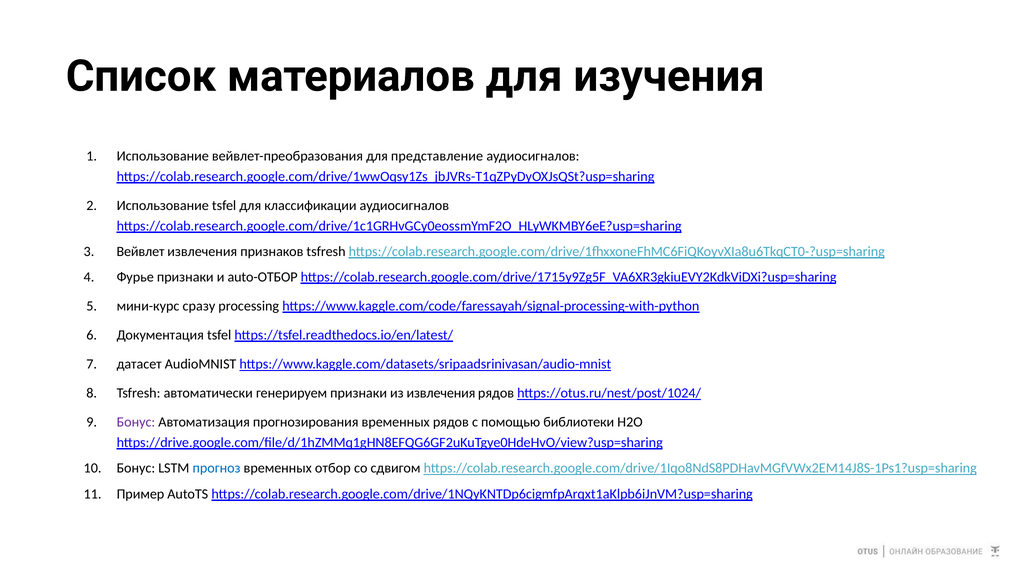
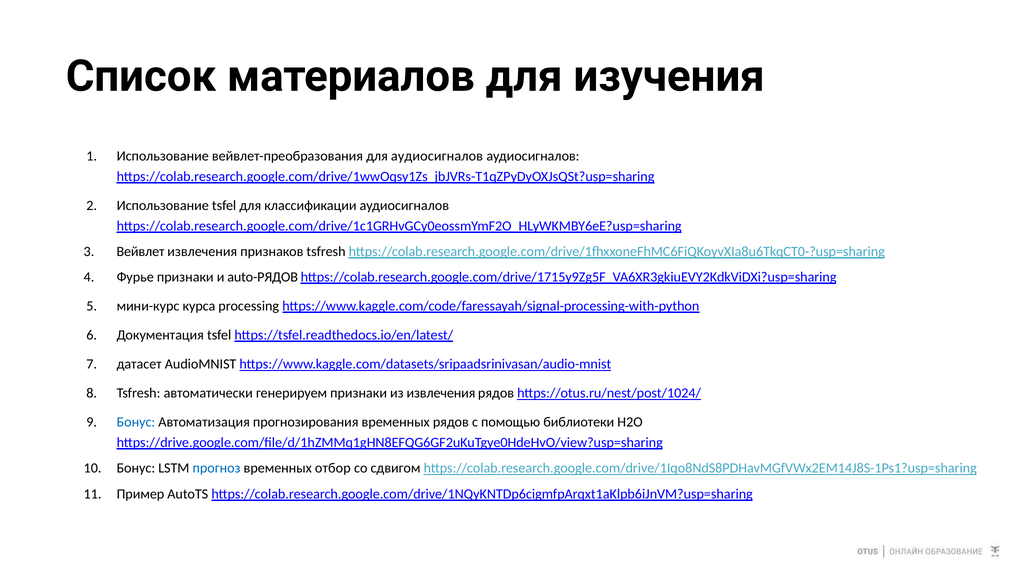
для представление: представление -> аудиосигналов (437, 156)
auto-ОТБОР: auto-ОТБОР -> auto-РЯДОВ (263, 277)
сразу: сразу -> курса (199, 306)
Бонус colour: purple -> blue (136, 422)
